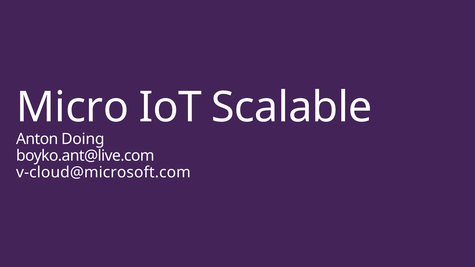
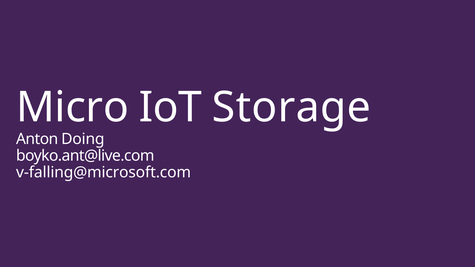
Scalable: Scalable -> Storage (291, 107)
v-cloud@microsoft.com: v-cloud@microsoft.com -> v-falling@microsoft.com (104, 173)
